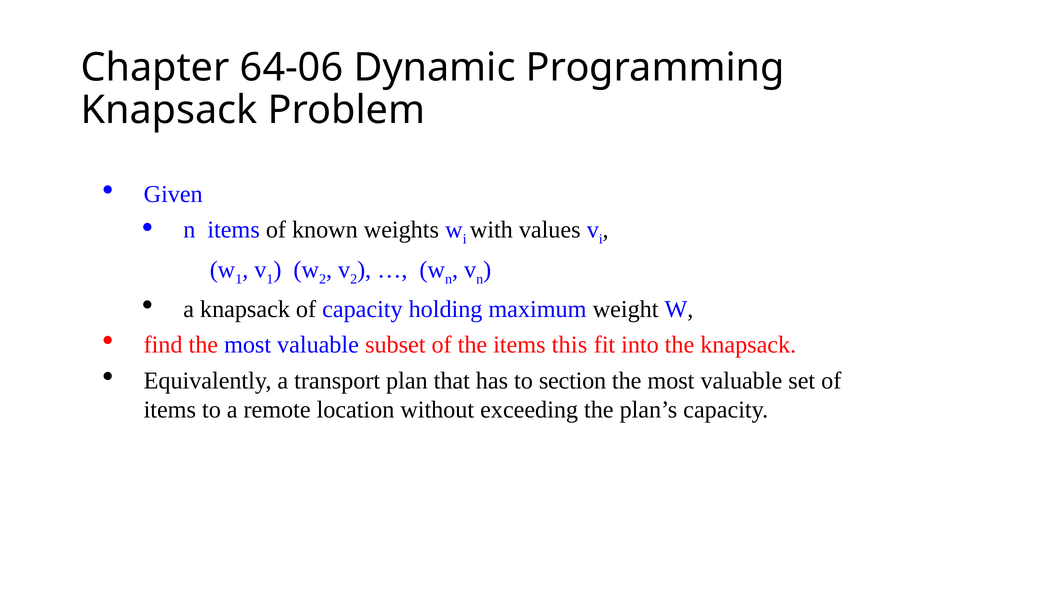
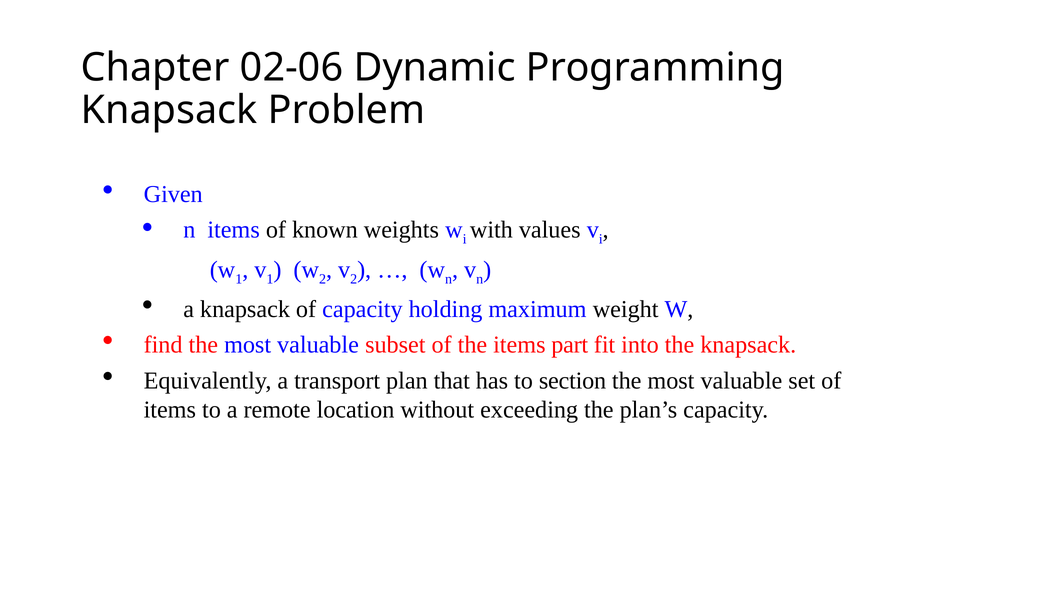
64-06: 64-06 -> 02-06 (292, 67)
this: this -> part (570, 345)
